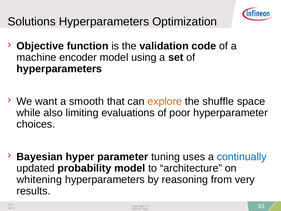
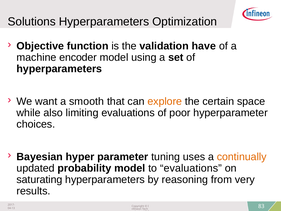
code: code -> have (204, 46)
shuffle: shuffle -> certain (218, 101)
continually colour: blue -> orange (242, 157)
to architecture: architecture -> evaluations (191, 168)
whitening: whitening -> saturating (39, 179)
